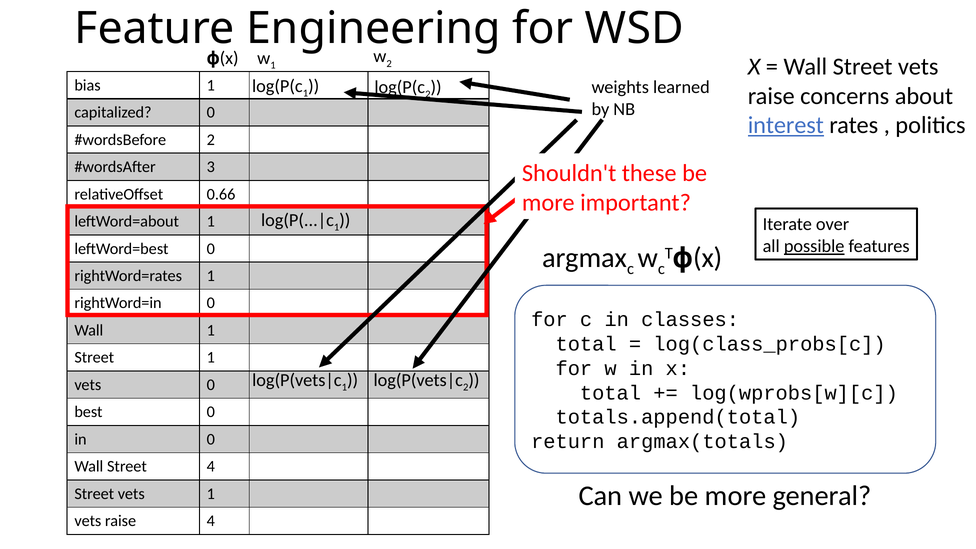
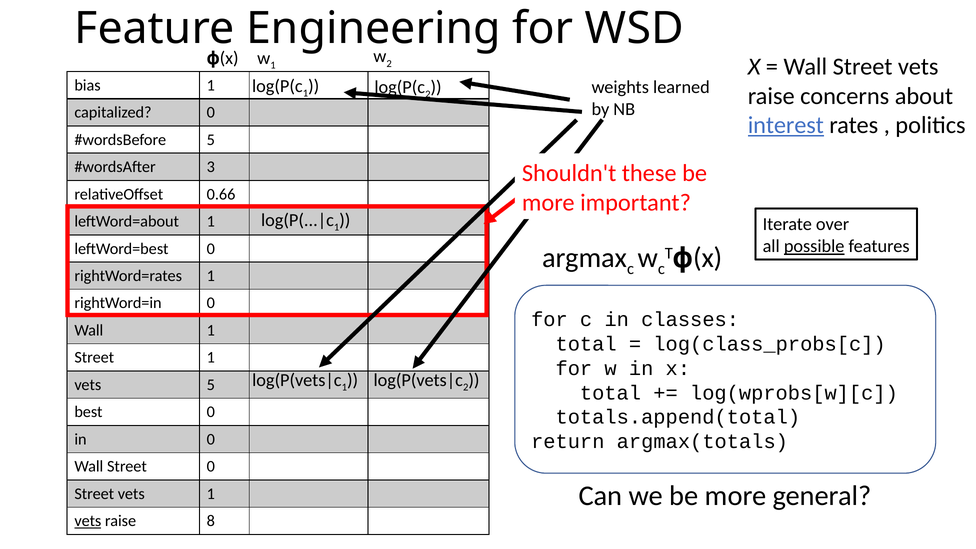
2: 2 -> 5 (211, 140)
vets 0: 0 -> 5 (211, 385)
Street 4: 4 -> 0 (211, 467)
vets underline: none -> present (88, 521)
raise 4: 4 -> 8 (211, 521)
